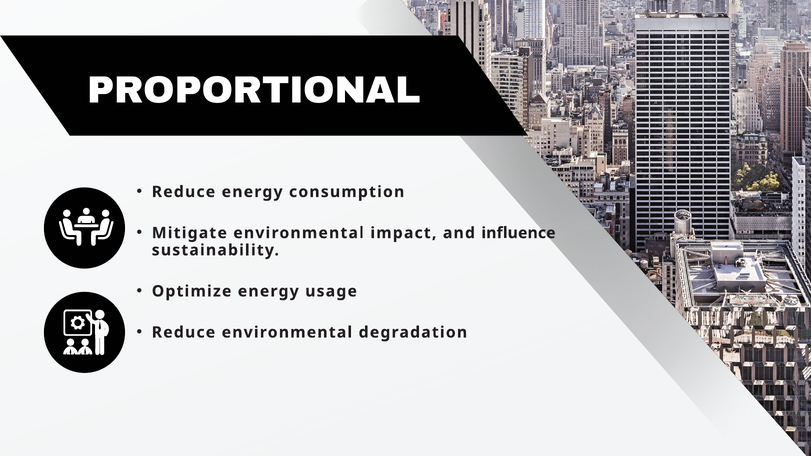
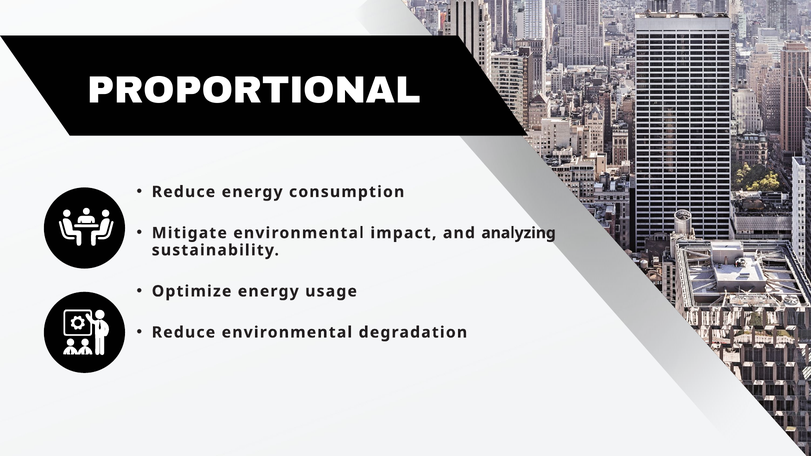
influence: influence -> analyzing (519, 233)
